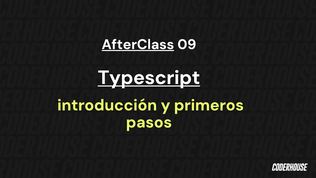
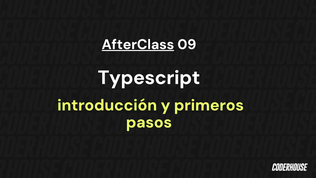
Typescript underline: present -> none (149, 78)
